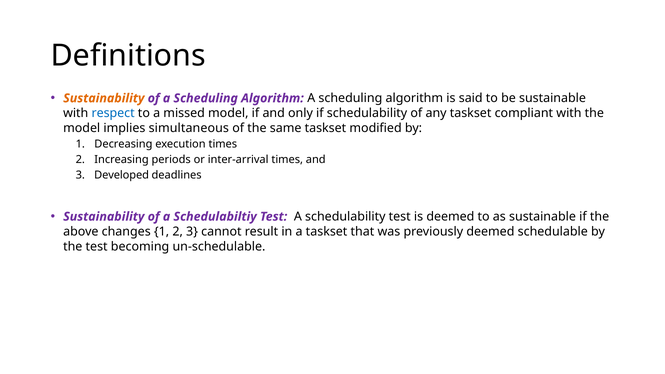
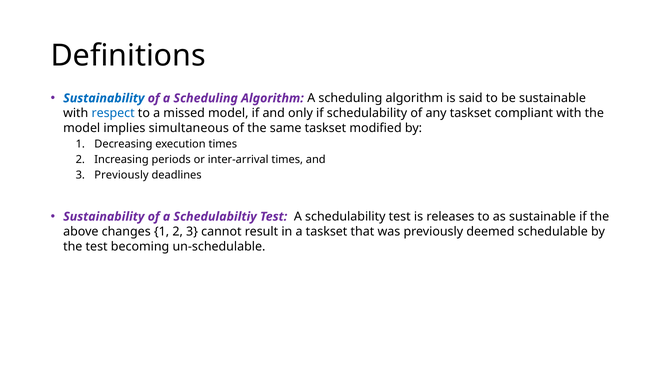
Sustainability colour: orange -> blue (104, 98)
3 Developed: Developed -> Previously (121, 175)
is deemed: deemed -> releases (450, 217)
